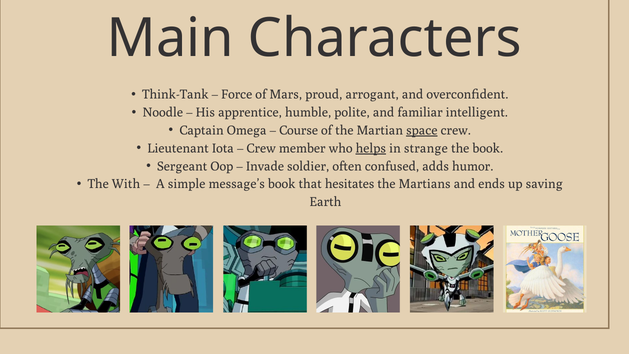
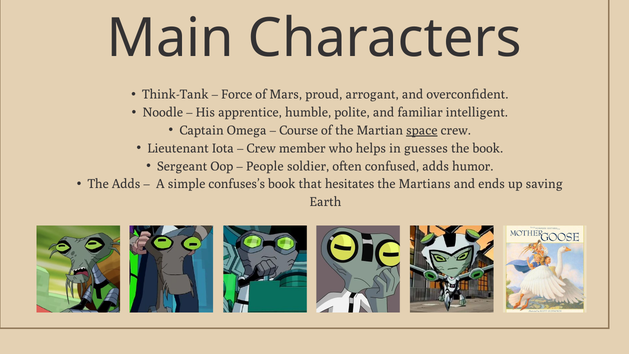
helps underline: present -> none (371, 148)
strange: strange -> guesses (426, 148)
Invade: Invade -> People (265, 166)
The With: With -> Adds (126, 184)
message’s: message’s -> confuses’s (237, 184)
